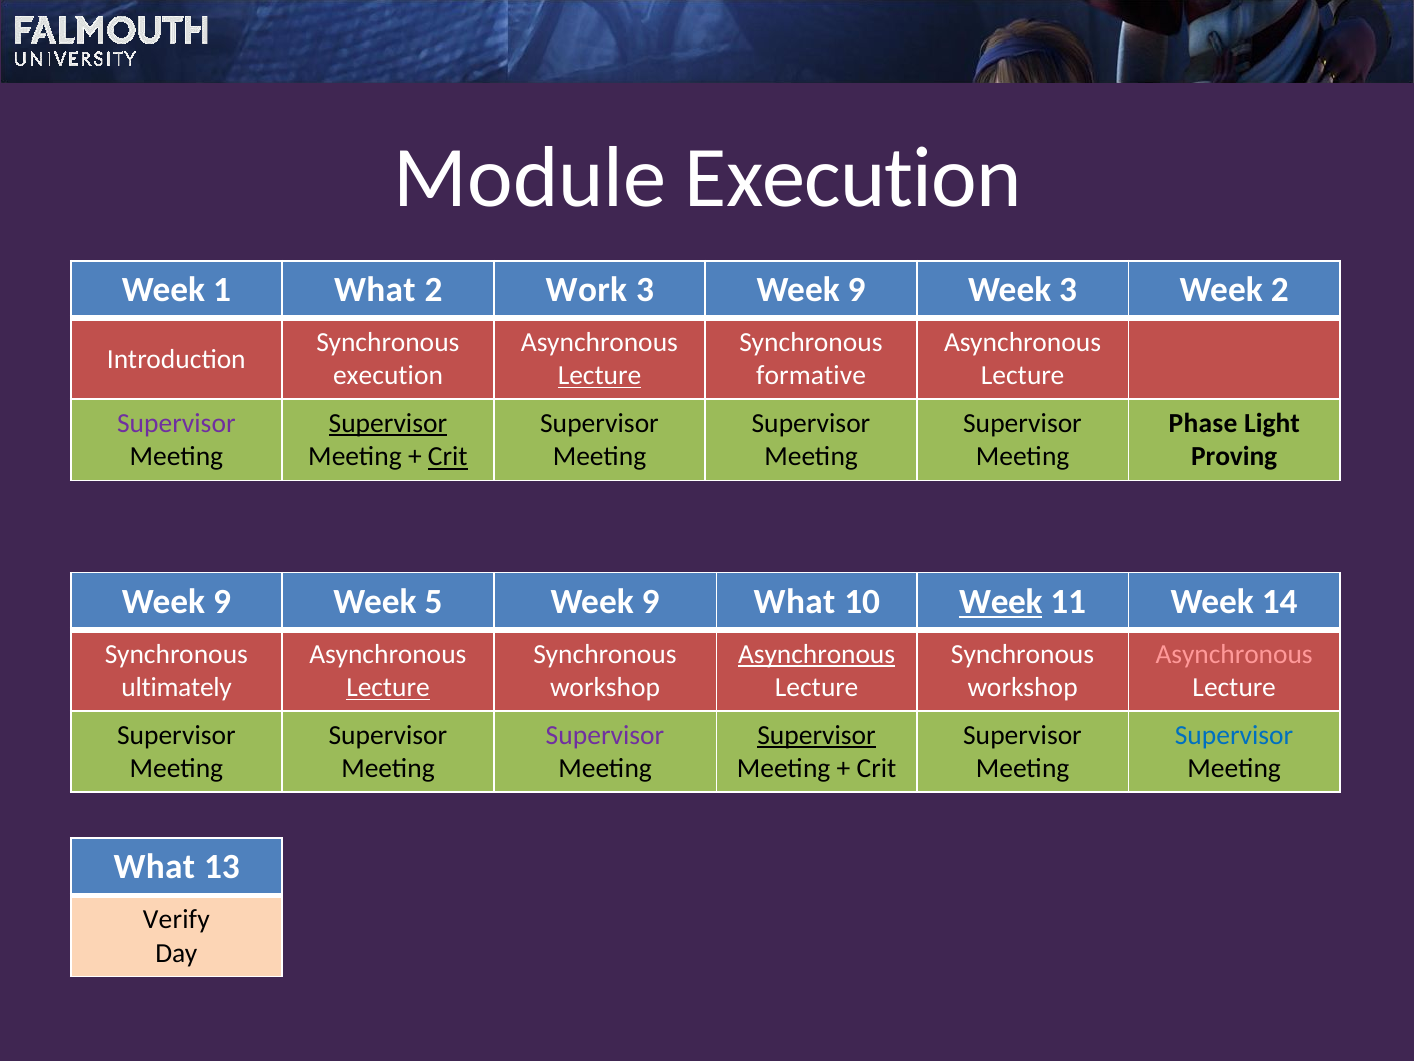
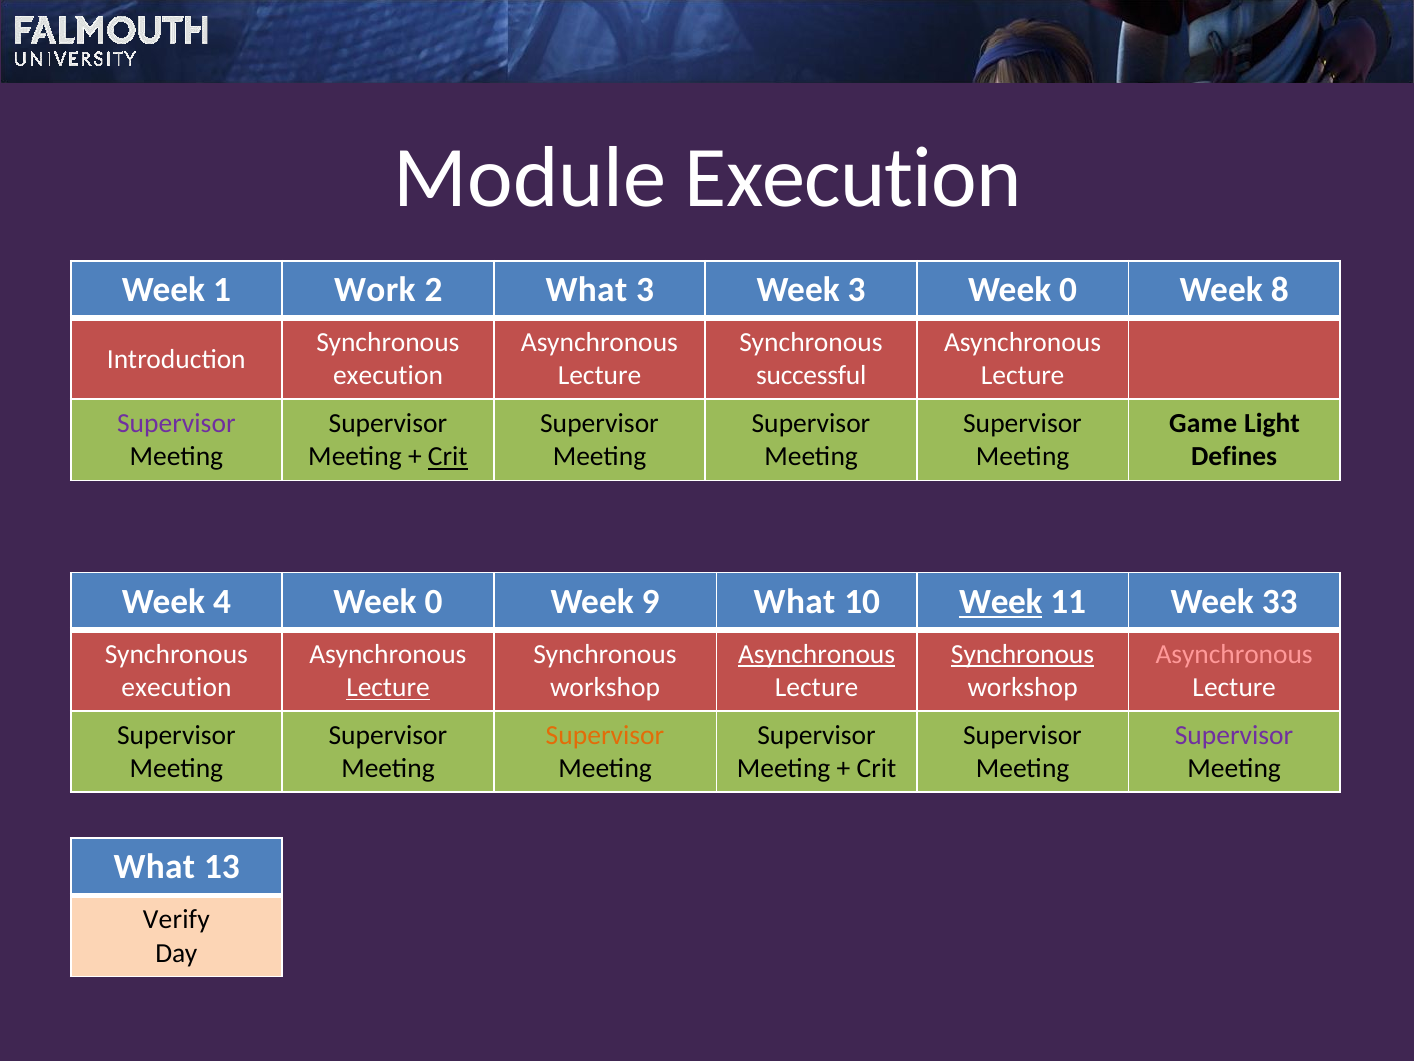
1 What: What -> Work (375, 290)
2 Work: Work -> What (586, 290)
3 Week 9: 9 -> 3 (857, 290)
3: 3 -> 0 (1068, 290)
Week 2: 2 -> 8 (1280, 290)
Lecture underline: present -> none (600, 376)
formative: formative -> successful (811, 376)
Supervisor underline: present -> none (388, 423)
Phase: Phase -> Game (1203, 423)
Proving: Proving -> Defines (1234, 457)
9: 9 -> 4 (222, 601)
5: 5 -> 0 (434, 601)
14: 14 -> 33 (1280, 601)
Synchronous underline: none -> present (1023, 654)
ultimately: ultimately -> execution (176, 687)
Supervisor colour: purple -> orange (605, 735)
Supervisor underline: present -> none (817, 735)
Supervisor colour: blue -> purple (1234, 735)
